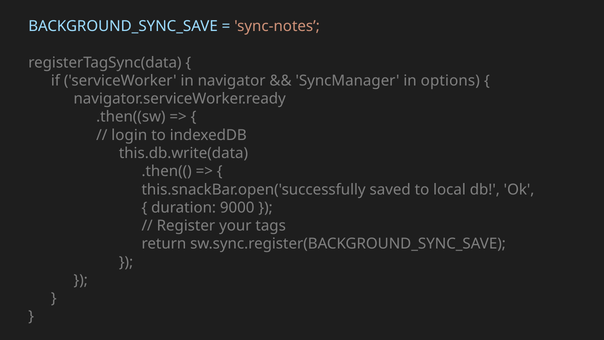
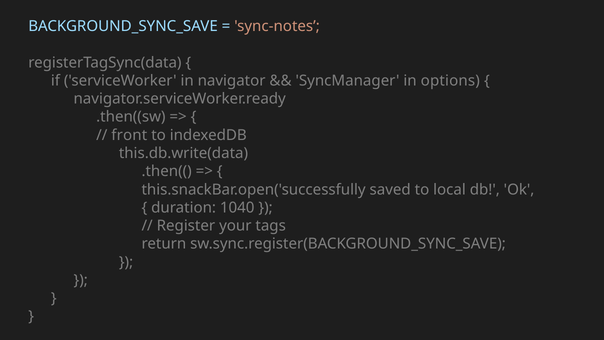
login: login -> front (129, 135)
9000: 9000 -> 1040 (237, 208)
